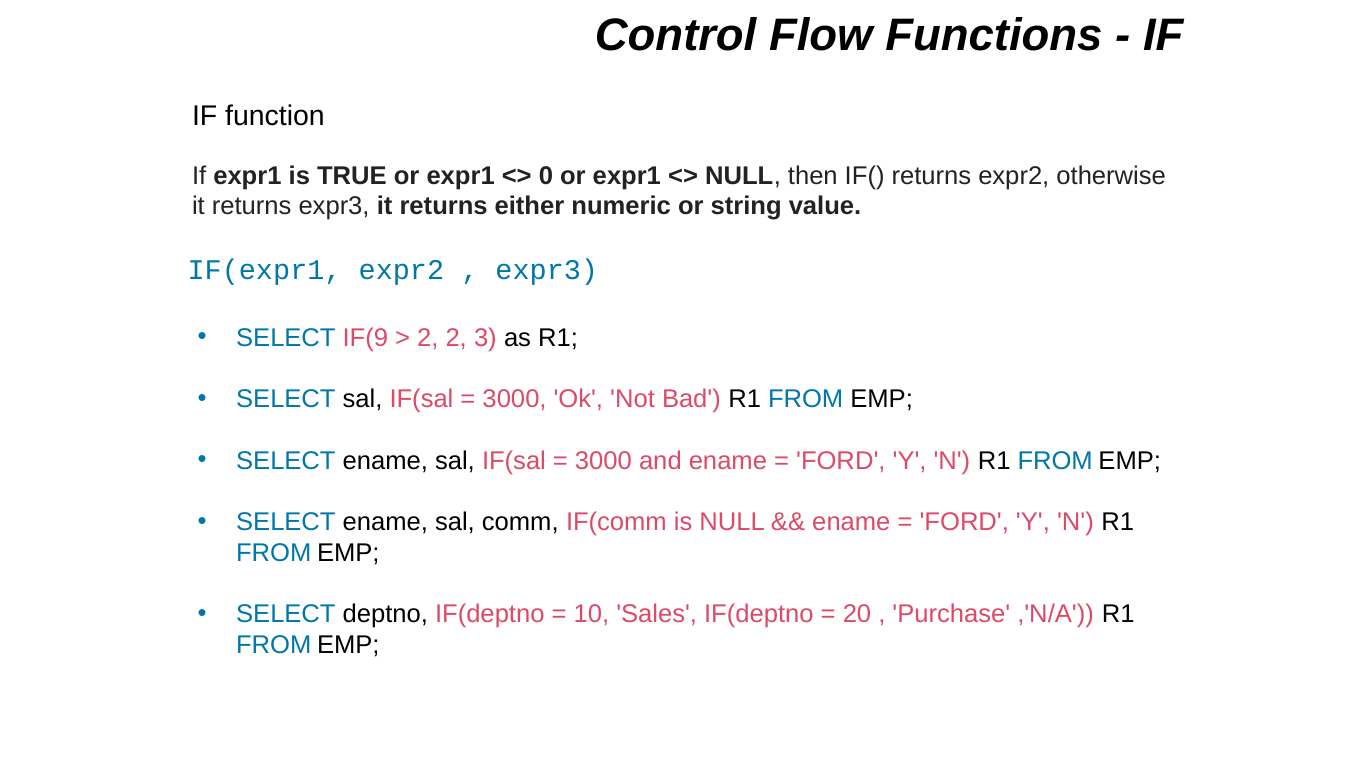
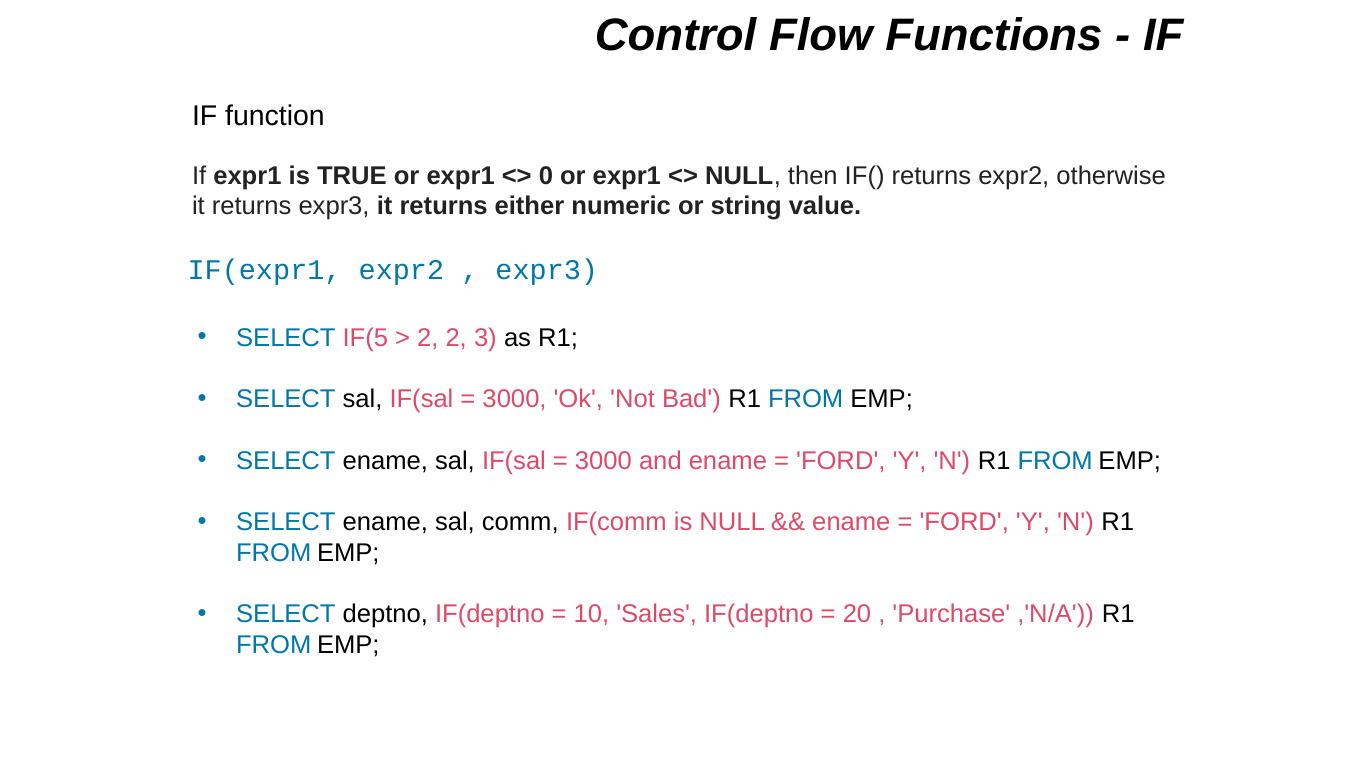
IF(9: IF(9 -> IF(5 (365, 338)
